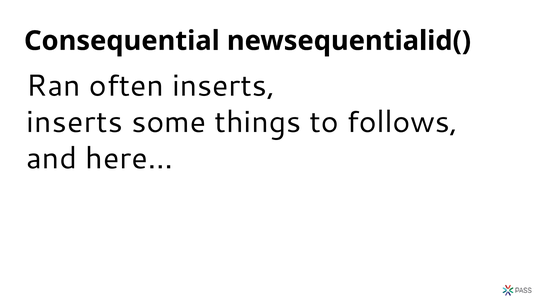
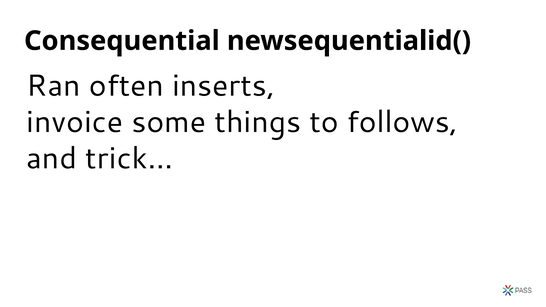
inserts: inserts -> invoice (75, 122)
here…: here… -> trick… (129, 159)
